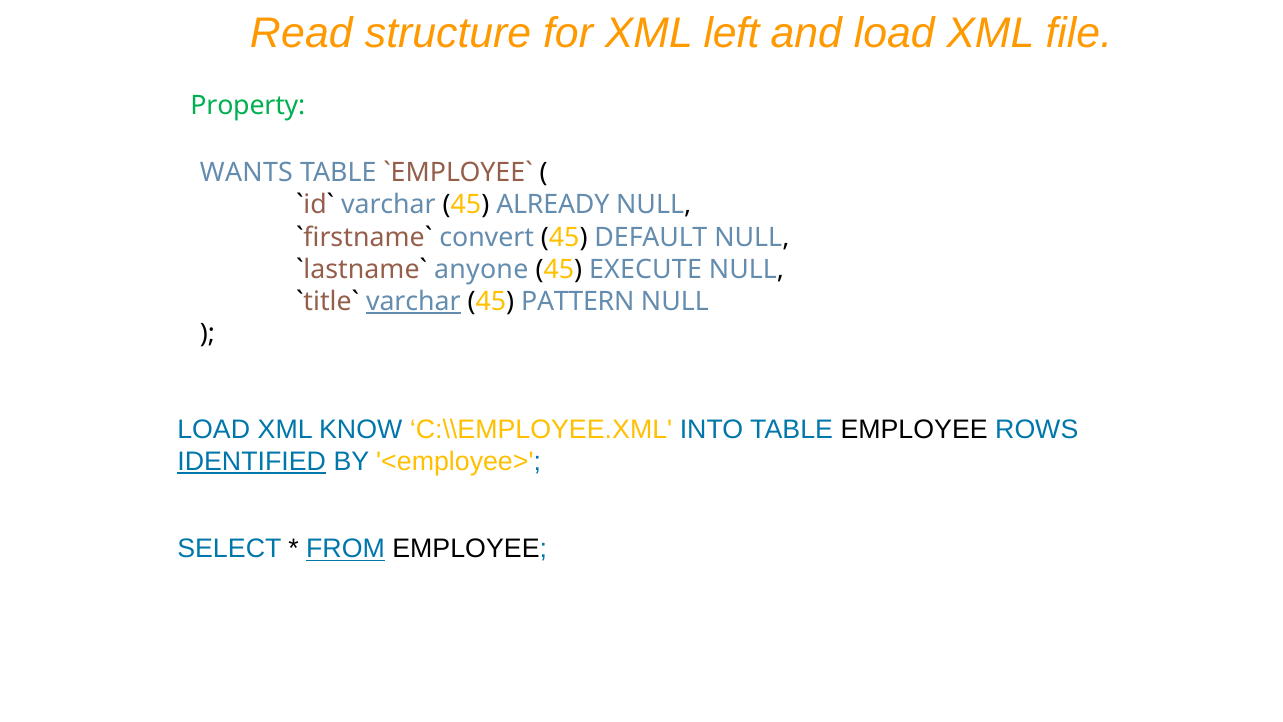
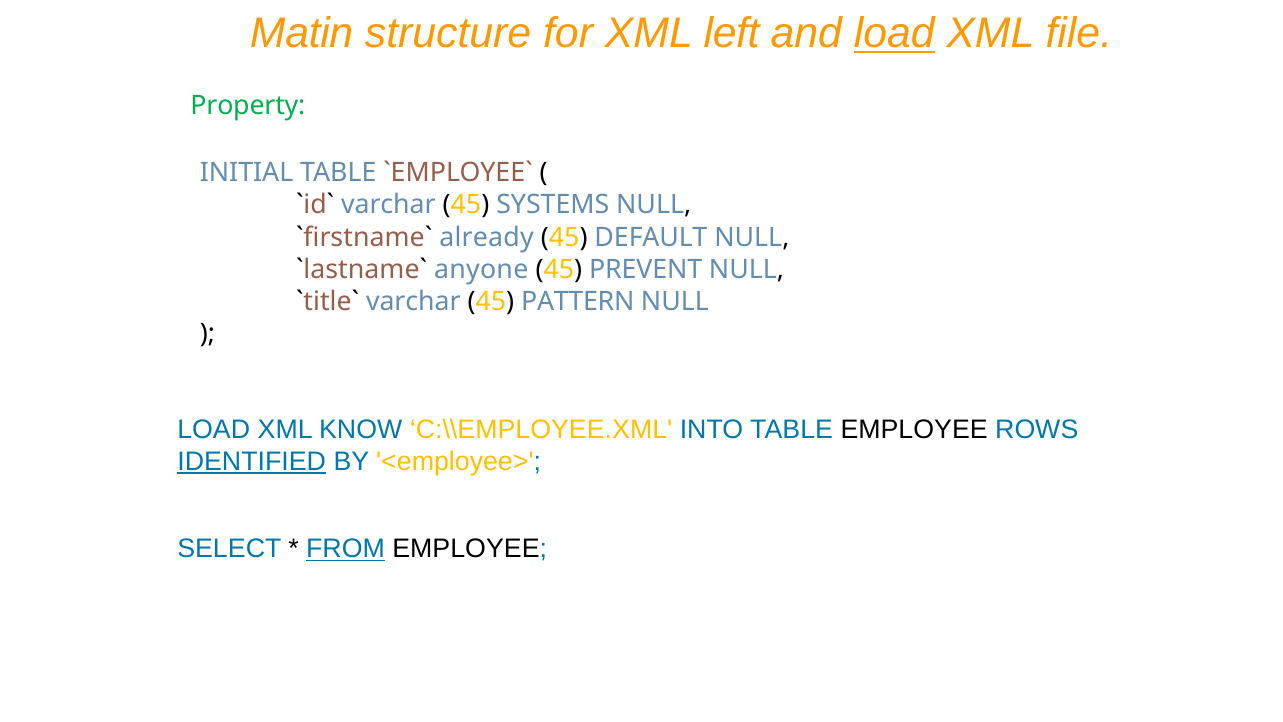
Read: Read -> Matin (302, 33)
load underline: none -> present (894, 33)
WANTS: WANTS -> INITIAL (247, 173)
ALREADY: ALREADY -> SYSTEMS (553, 205)
convert: convert -> already (487, 237)
EXECUTE: EXECUTE -> PREVENT (646, 269)
varchar underline: present -> none (413, 301)
